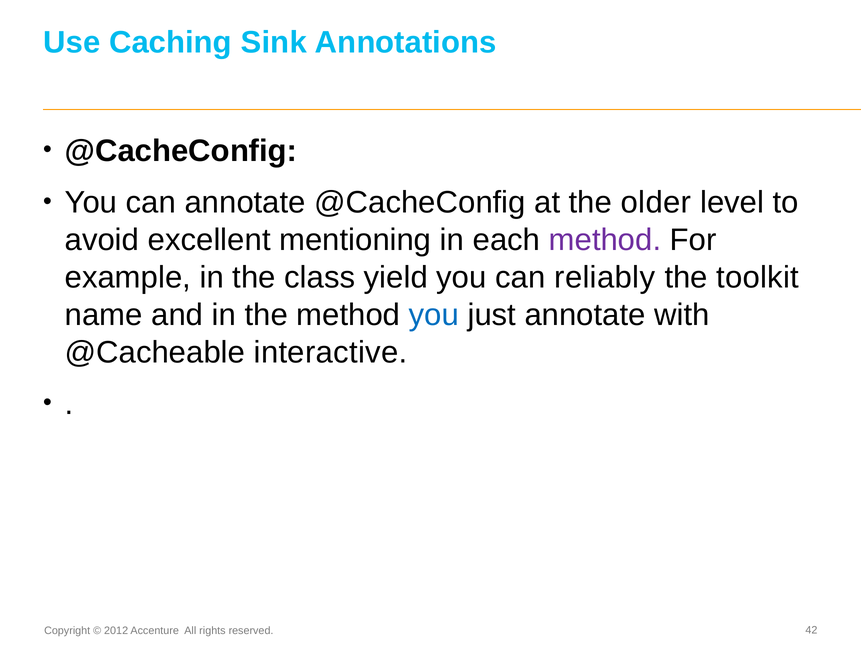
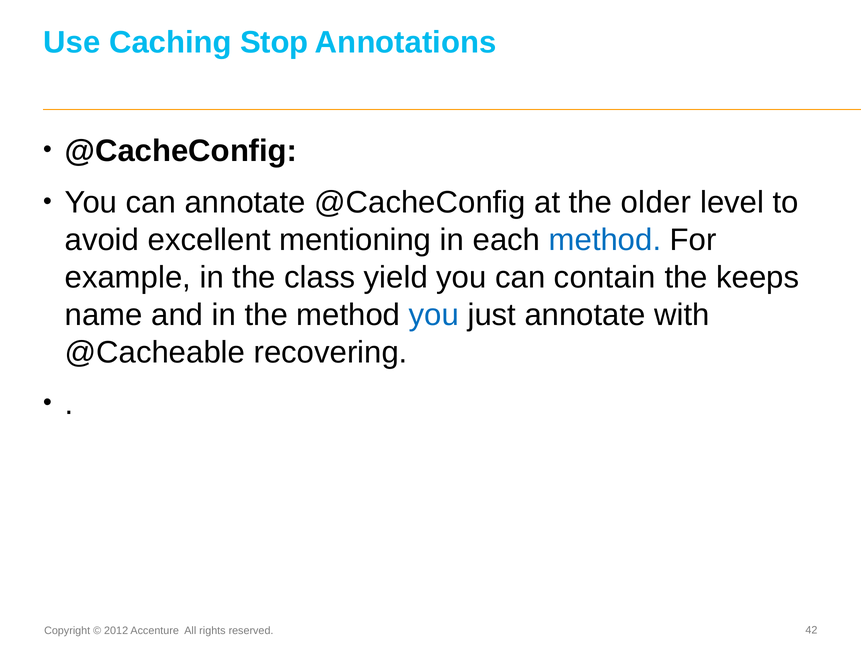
Sink: Sink -> Stop (274, 42)
method colour: purple -> blue (605, 240)
reliably: reliably -> contain (605, 277)
toolkit: toolkit -> keeps (758, 277)
interactive: interactive -> recovering (331, 352)
